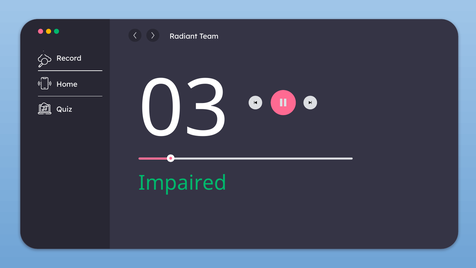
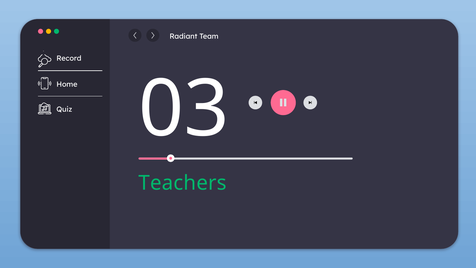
Impaired: Impaired -> Teachers (183, 183)
